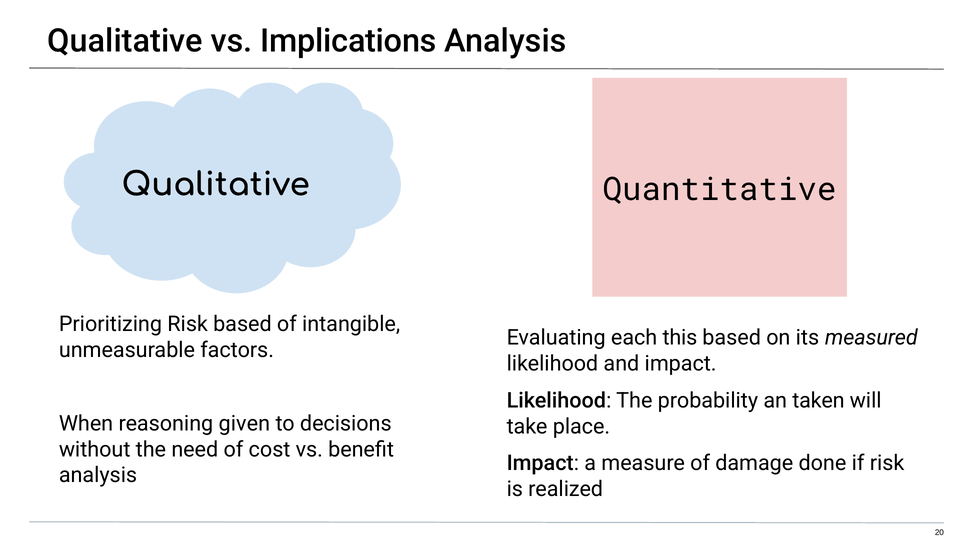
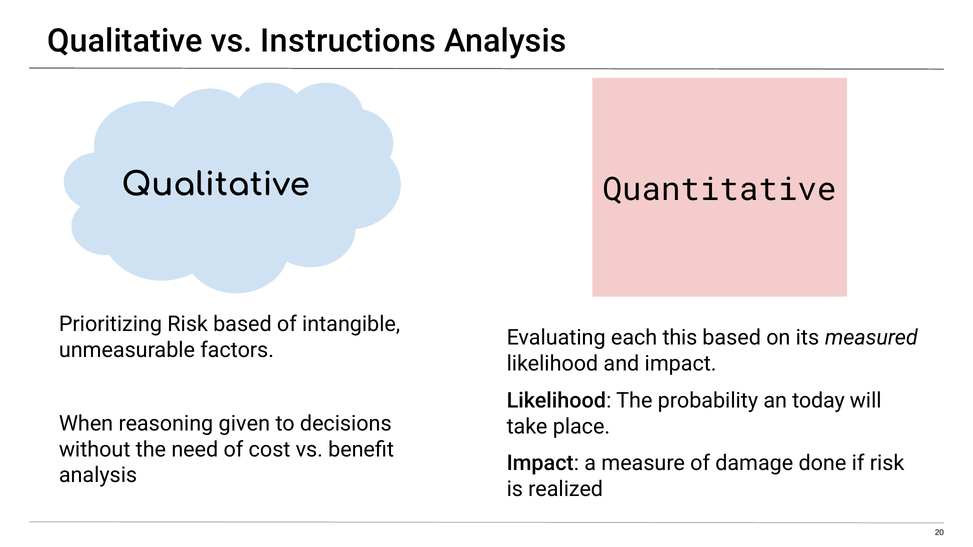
Implications: Implications -> Instructions (348, 41)
taken: taken -> today (818, 401)
